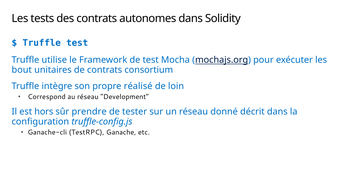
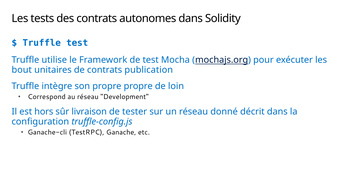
consortium: consortium -> publication (149, 70)
propre réalisé: réalisé -> propre (138, 86)
prendre: prendre -> livraison (89, 112)
